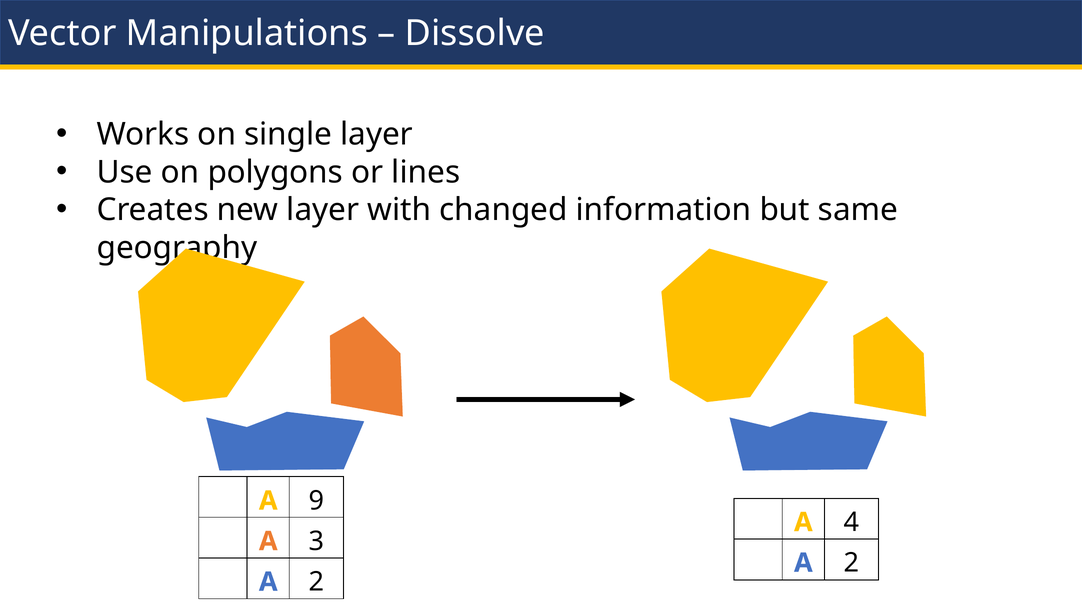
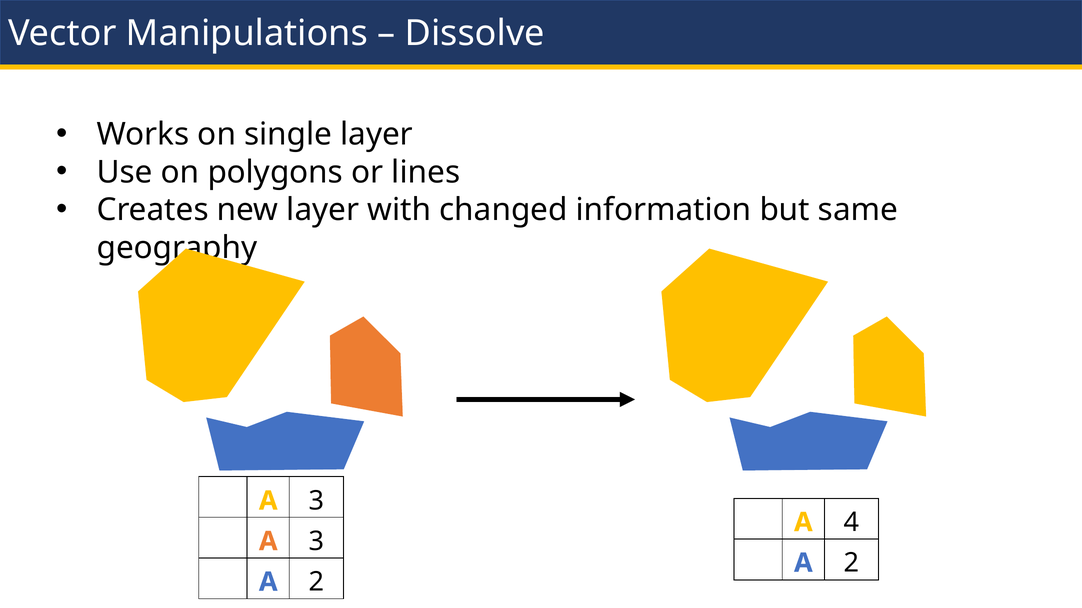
9: 9 -> 3 (316, 501)
